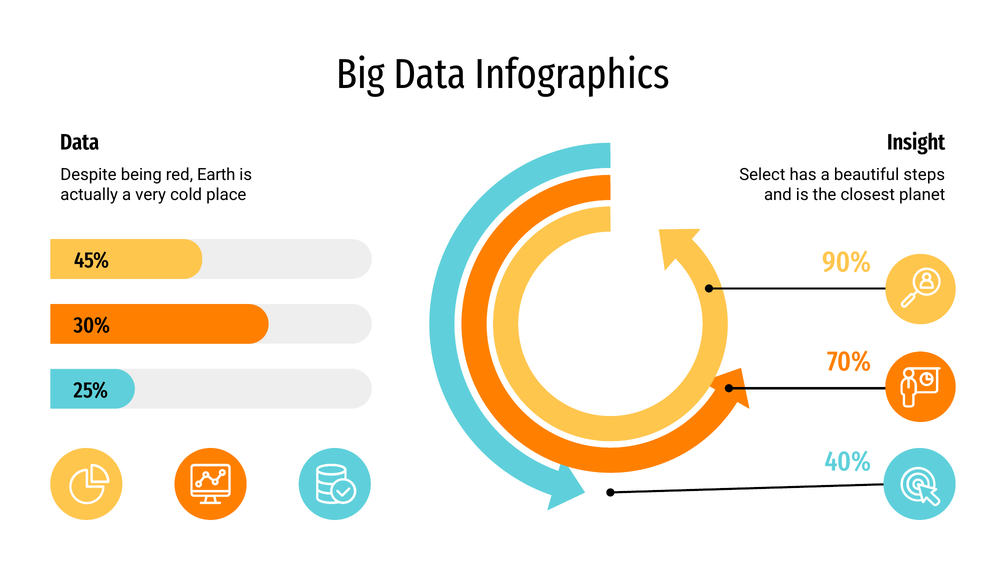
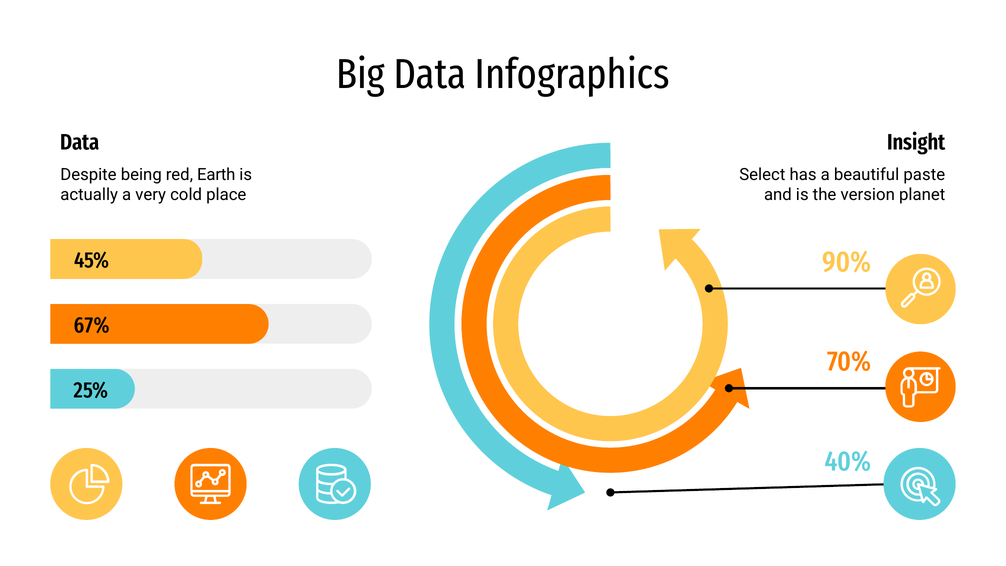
steps: steps -> paste (924, 175)
closest: closest -> version (868, 195)
30%: 30% -> 67% (92, 325)
